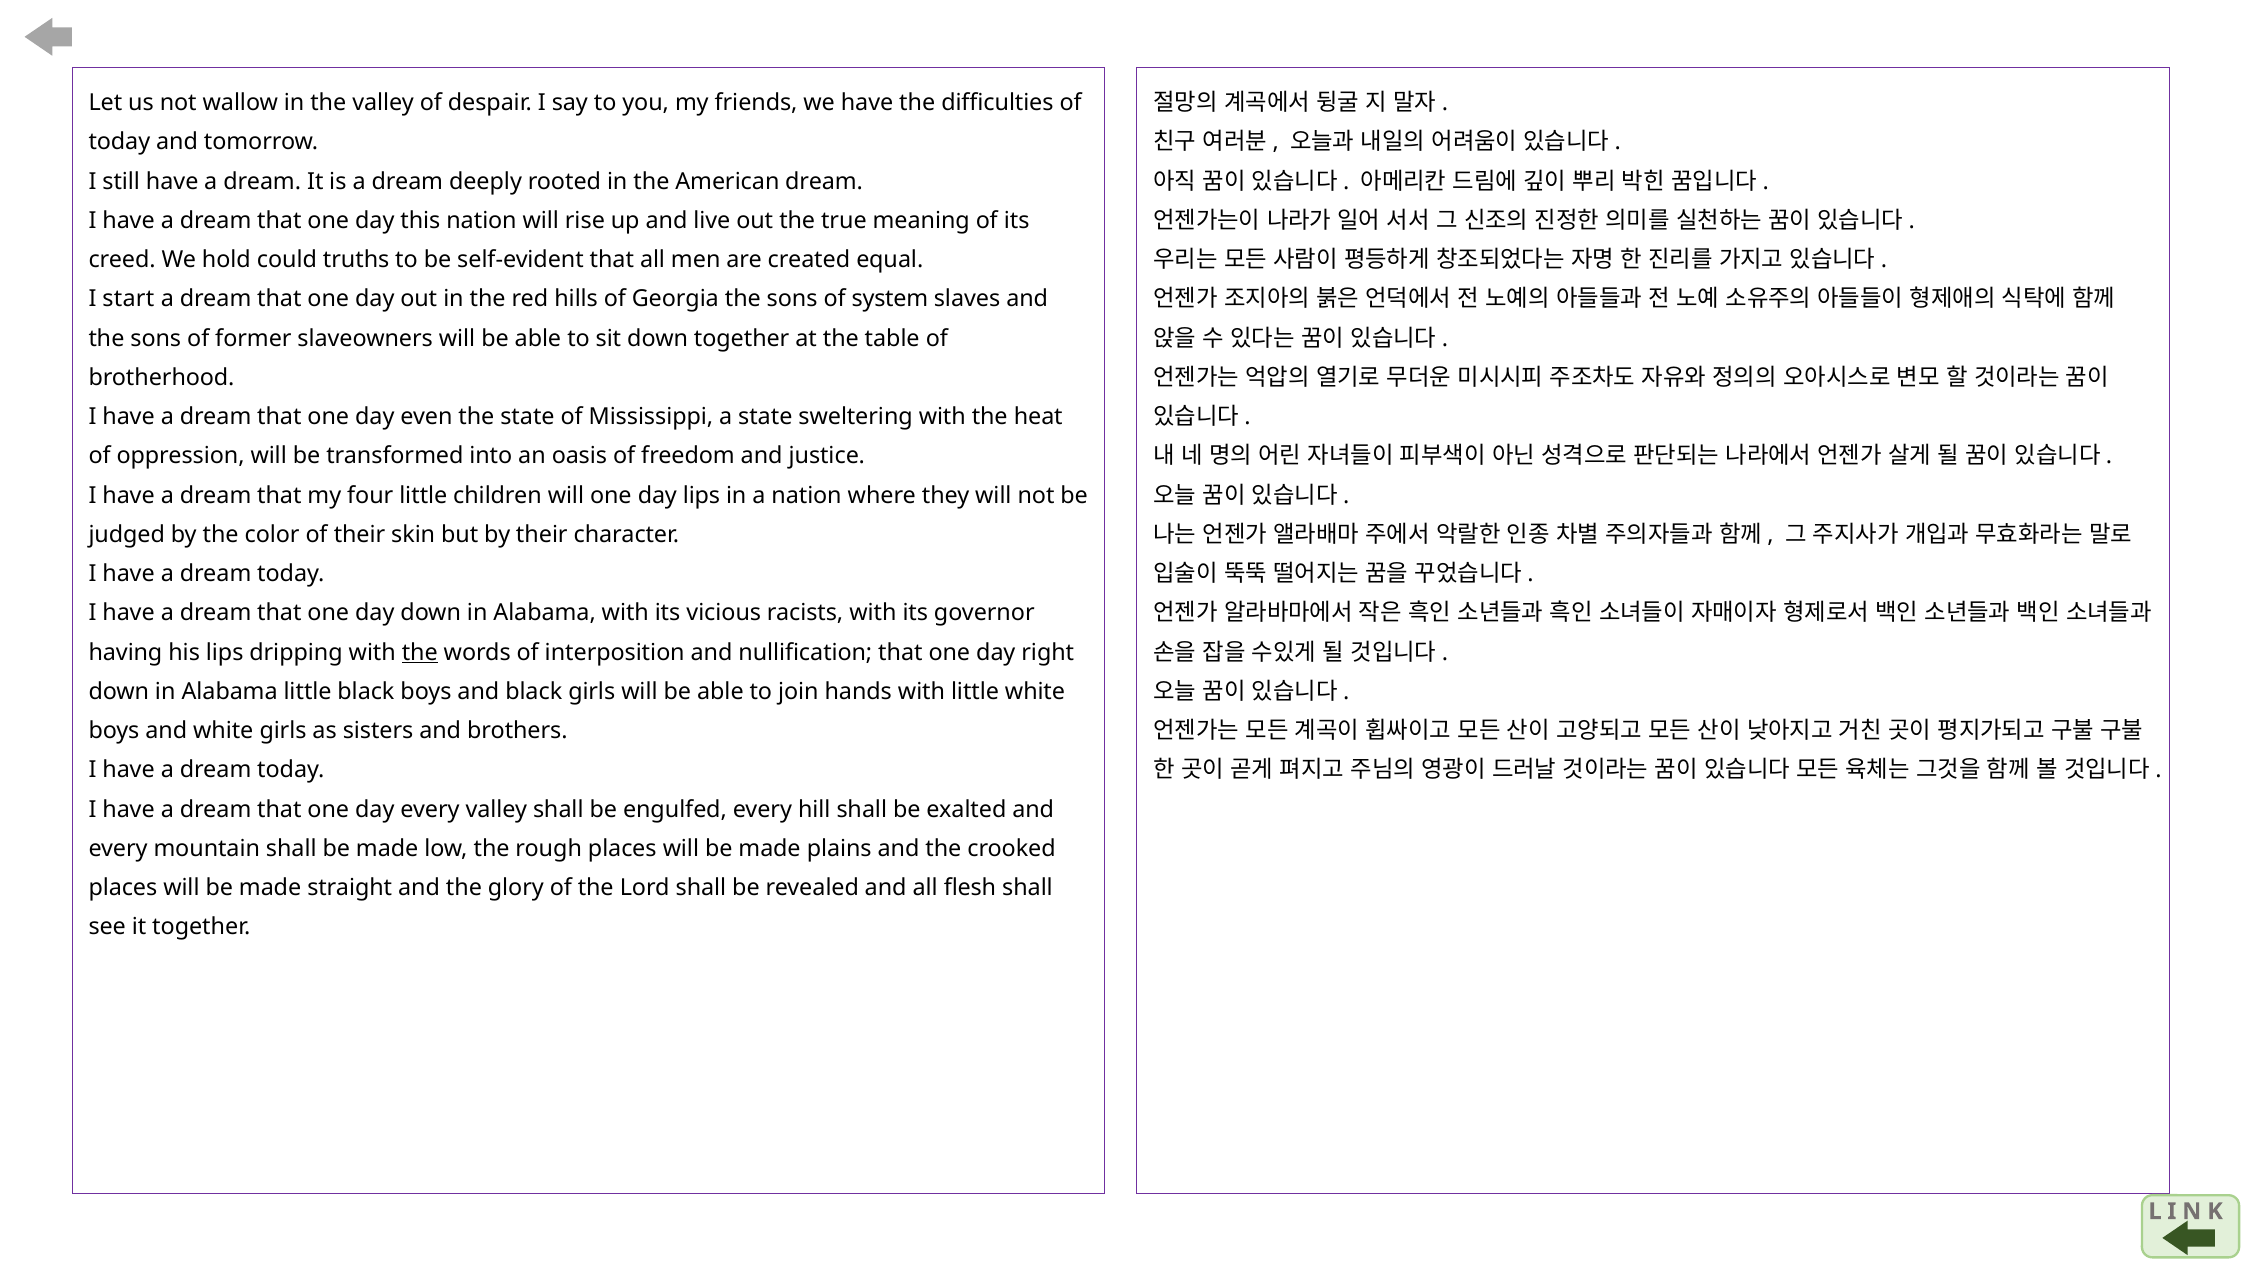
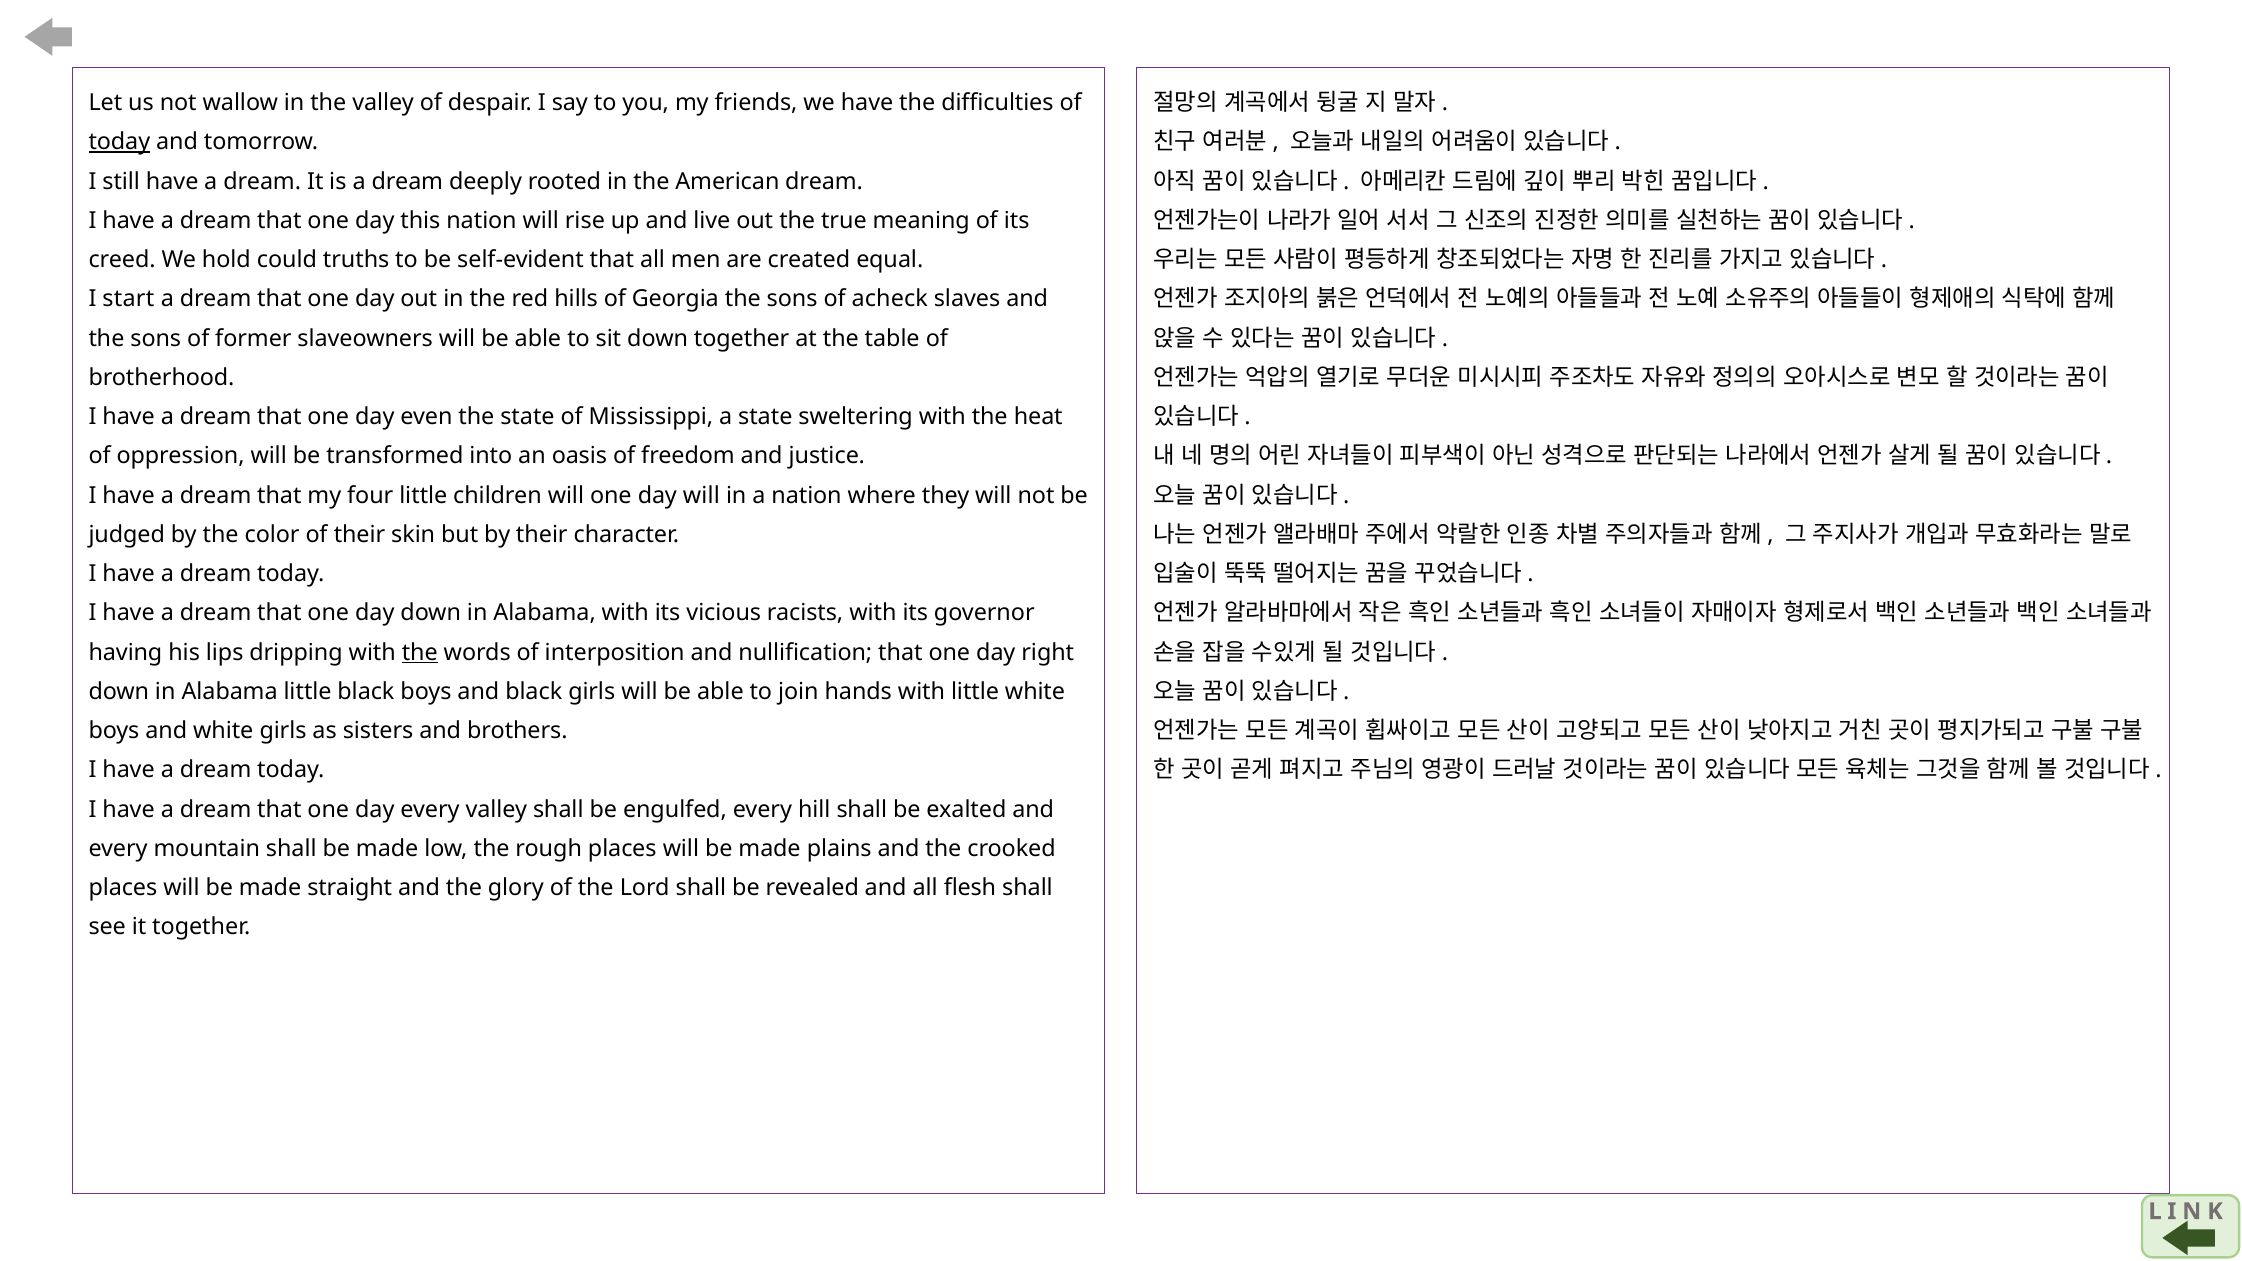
today underline: none -> present (119, 142)
system: system -> acheck (890, 299)
day lips: lips -> will (701, 495)
